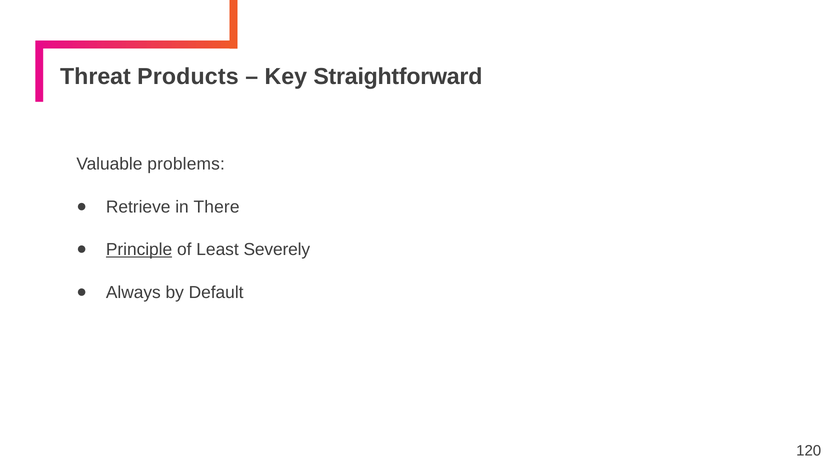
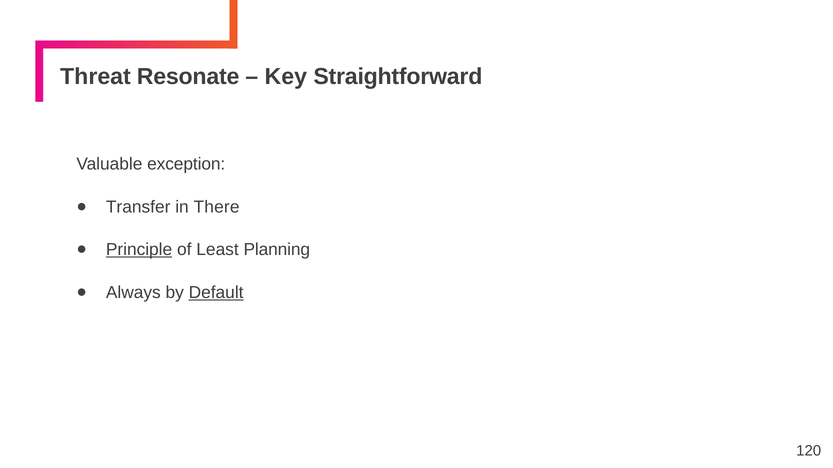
Products: Products -> Resonate (188, 77)
problems: problems -> exception (186, 164)
Retrieve: Retrieve -> Transfer (138, 207)
Severely: Severely -> Planning (277, 250)
Default underline: none -> present (216, 293)
